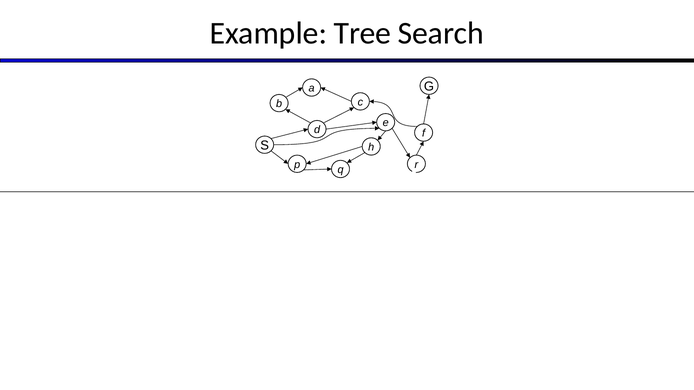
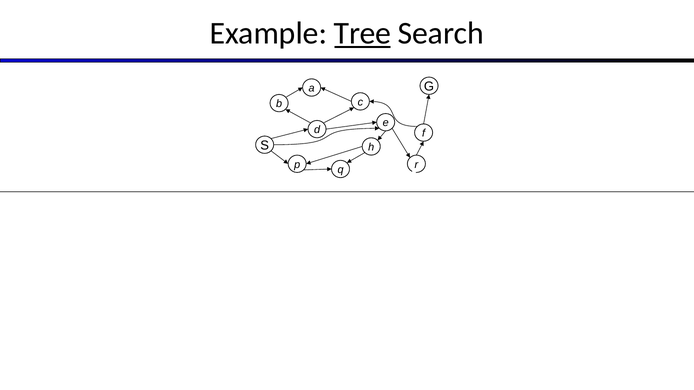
Tree underline: none -> present (363, 33)
